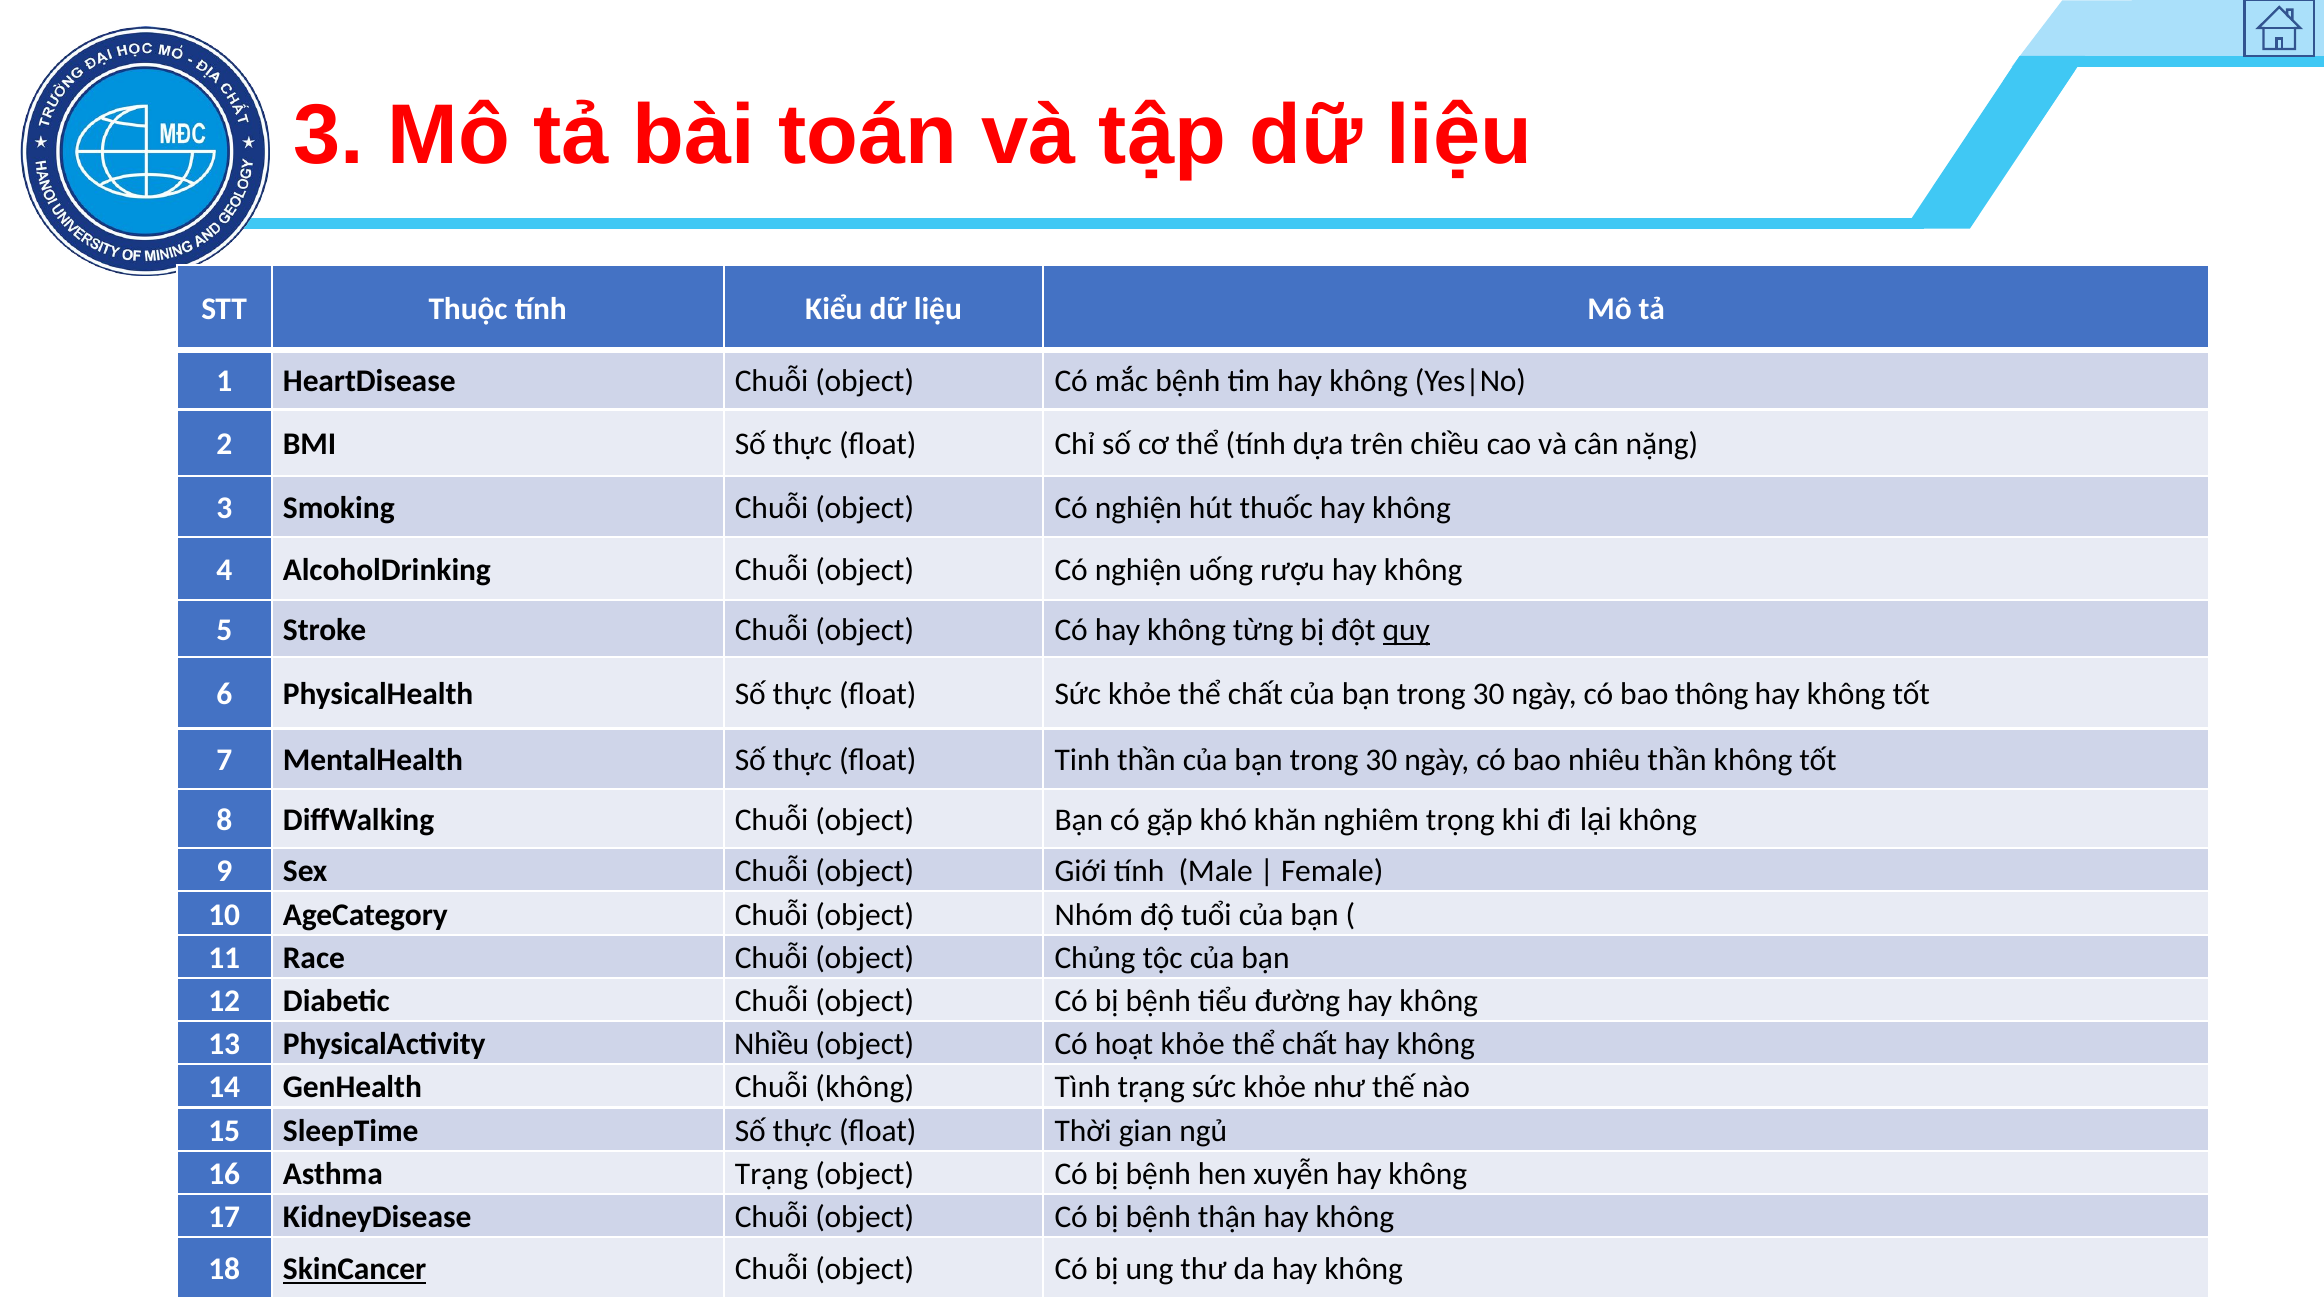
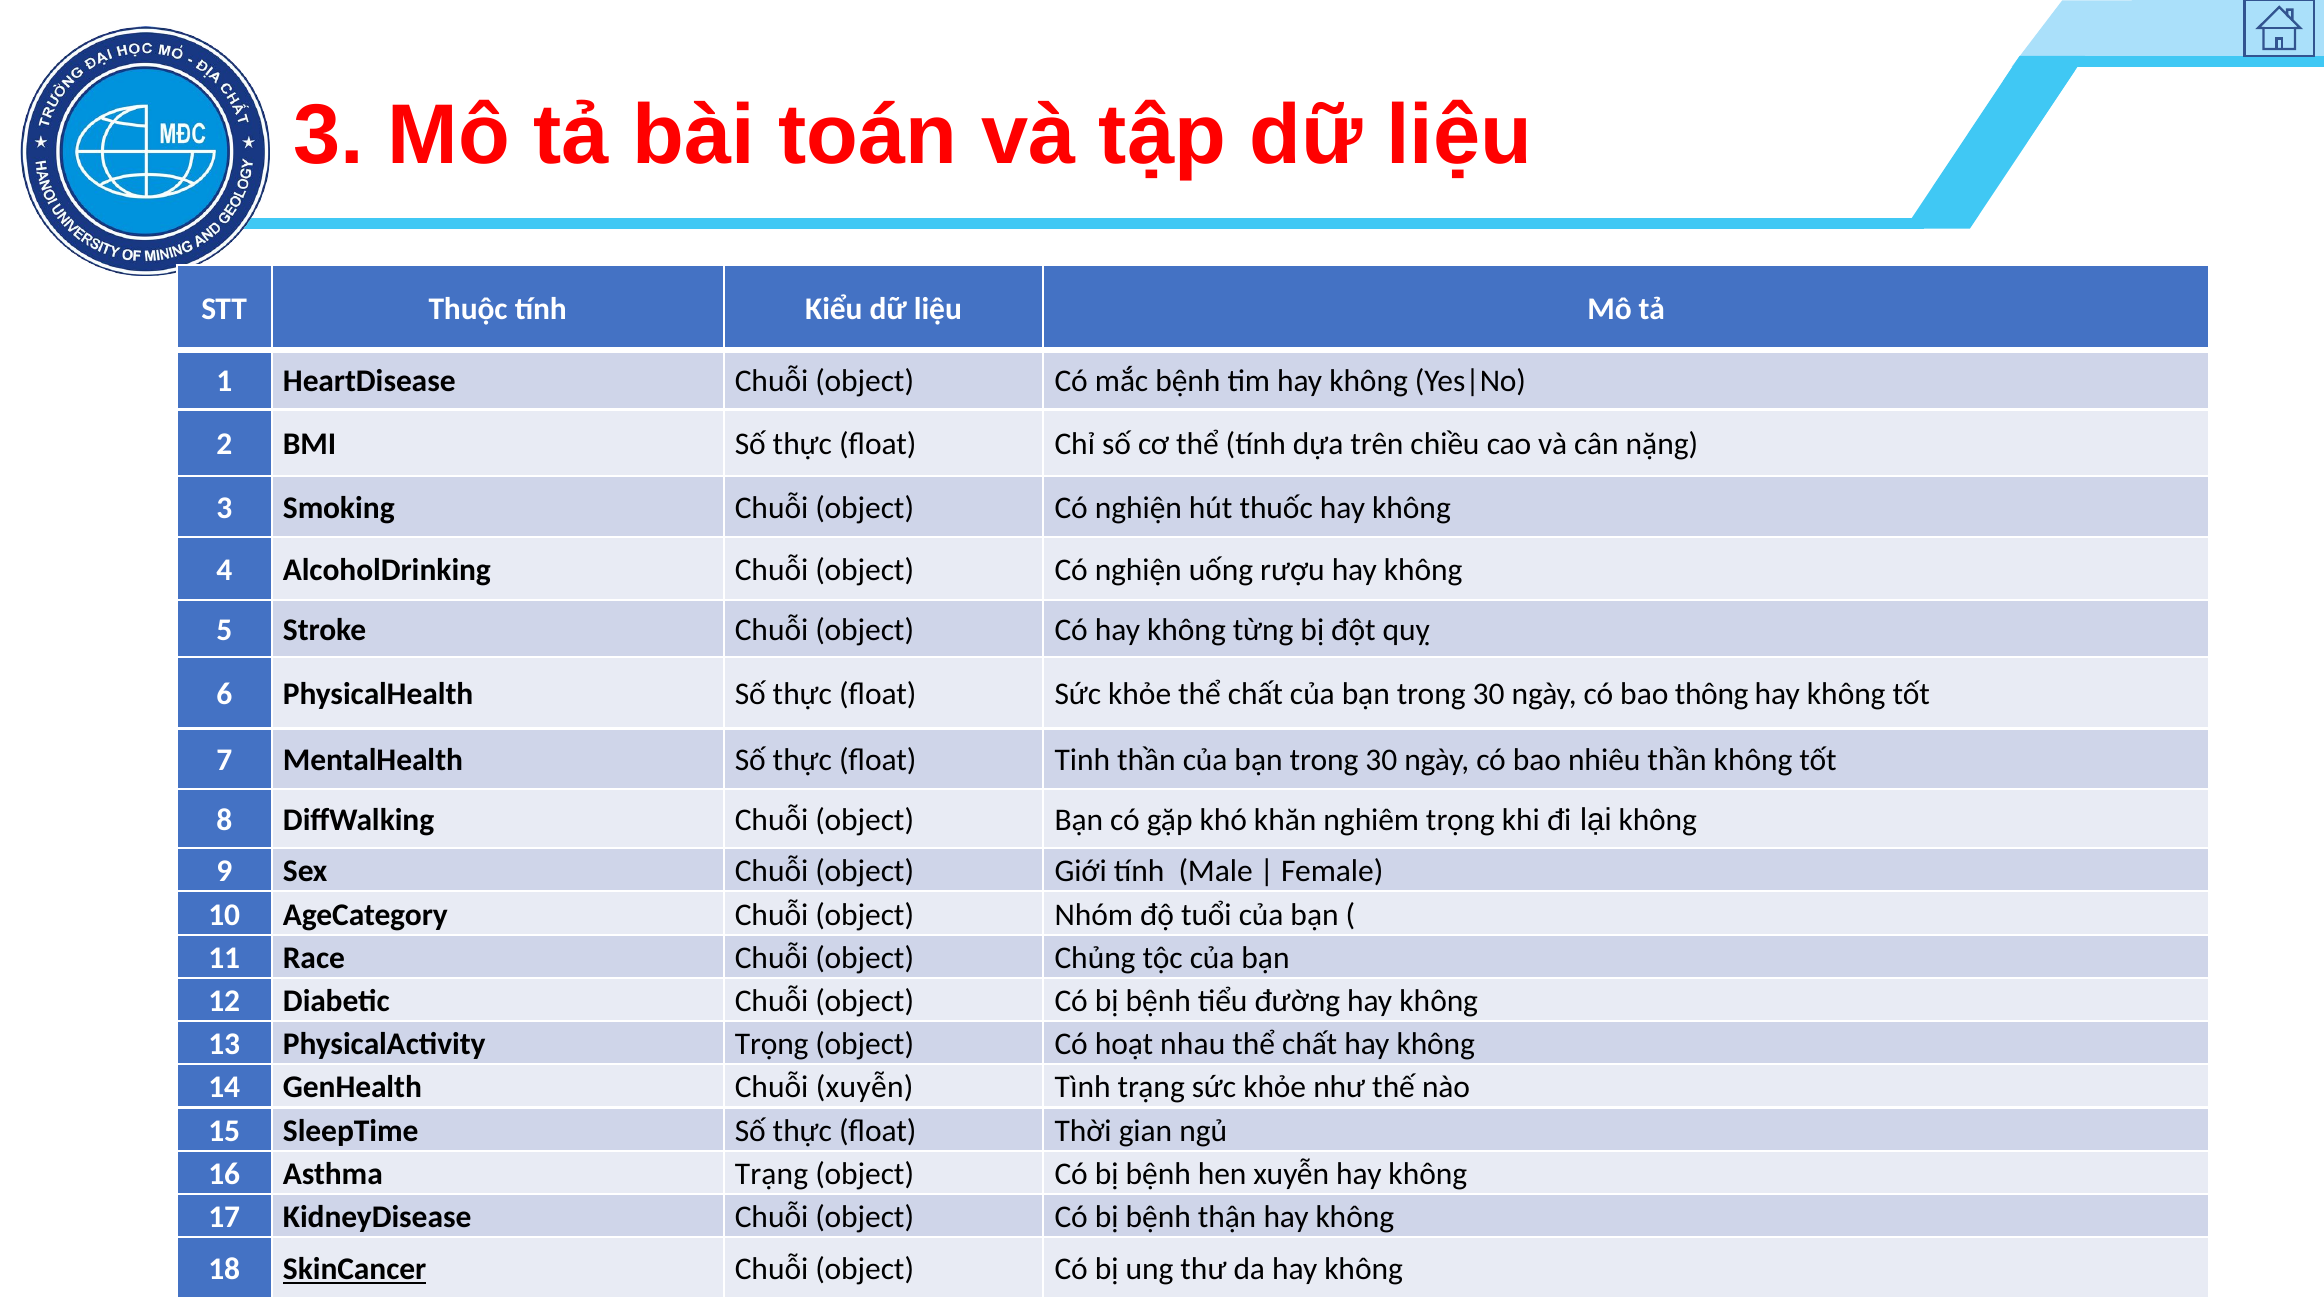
quỵ underline: present -> none (1406, 630)
PhysicalActivity Nhiều: Nhiều -> Trọng (772, 1045)
hoạt khỏe: khỏe -> nhau (1193, 1045)
Chuỗi không: không -> xuyễn (865, 1088)
